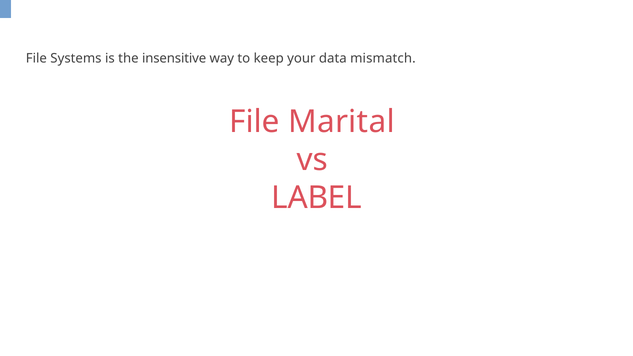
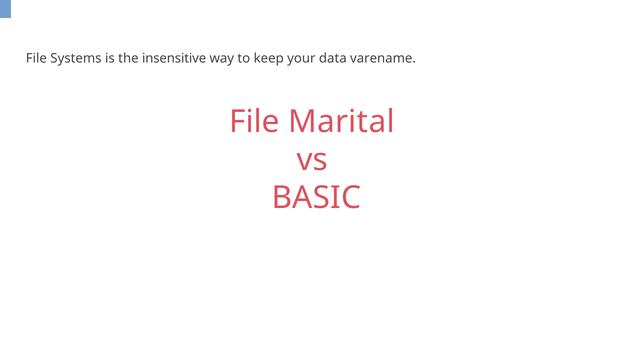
mismatch: mismatch -> varename (383, 58)
LABEL: LABEL -> BASIC (316, 198)
